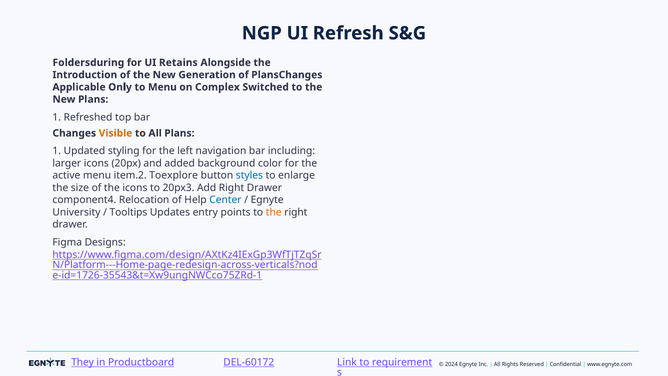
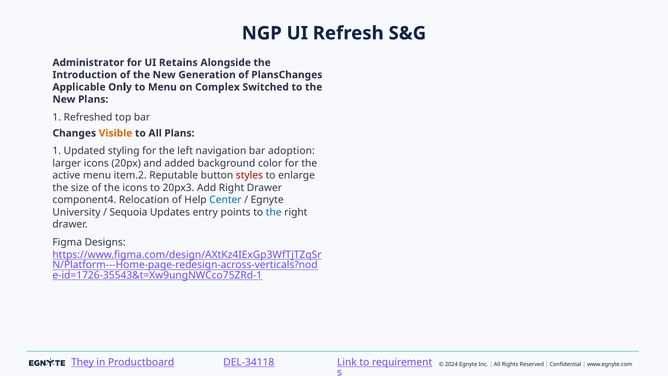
Foldersduring: Foldersduring -> Administrator (88, 63)
including: including -> adoption (291, 151)
Toexplore: Toexplore -> Reputable (174, 175)
styles colour: blue -> red (249, 175)
Tooltips: Tooltips -> Sequoia (128, 212)
the colour: orange -> blue (274, 212)
DEL-60172: DEL-60172 -> DEL-34118 (249, 362)
